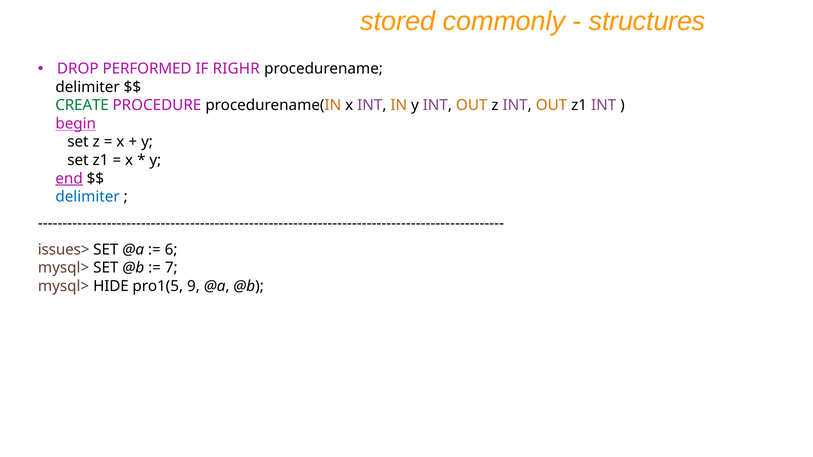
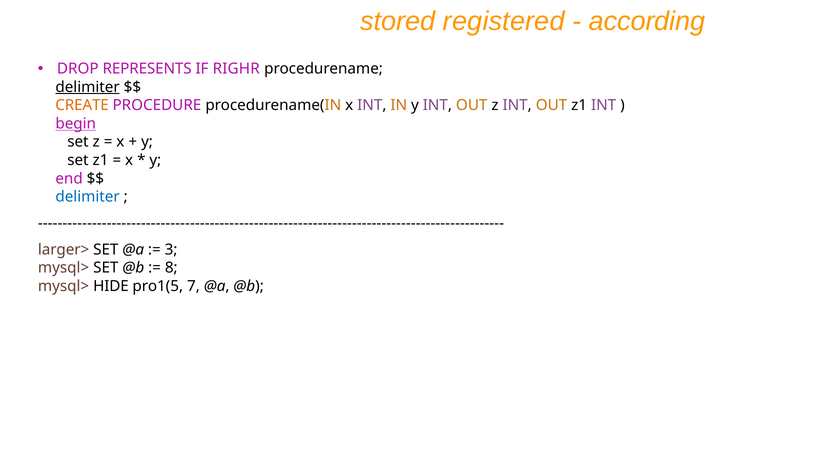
commonly: commonly -> registered (504, 21)
structures: structures -> according (647, 21)
PERFORMED: PERFORMED -> REPRESENTS (147, 69)
delimiter underline: none -> present (88, 87)
CREATE colour: green -> orange (82, 105)
end underline: present -> none (69, 179)
issues>: issues> -> larger> (64, 250)
6: 6 -> 3 (171, 250)
7: 7 -> 8 (171, 268)
9: 9 -> 7 (193, 286)
